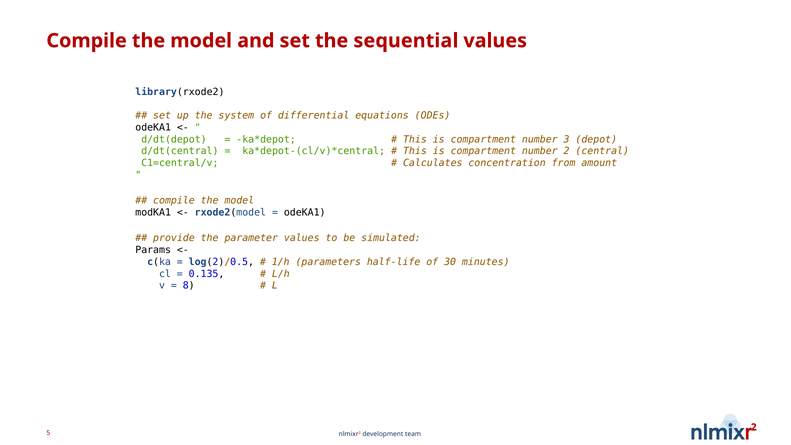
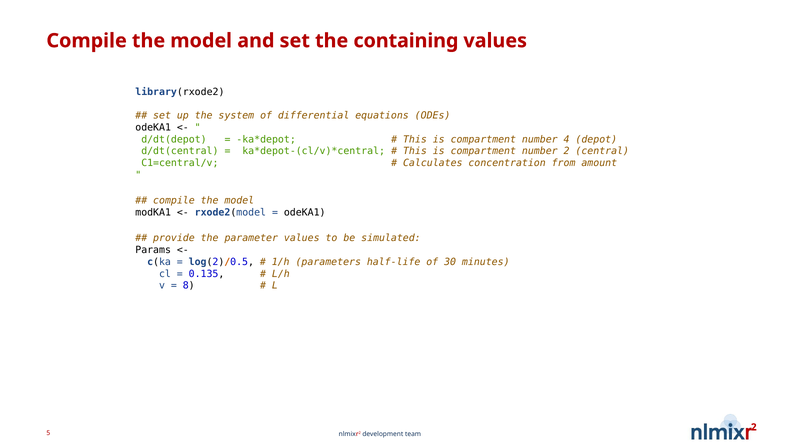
sequential: sequential -> containing (406, 41)
3: 3 -> 4 (567, 139)
